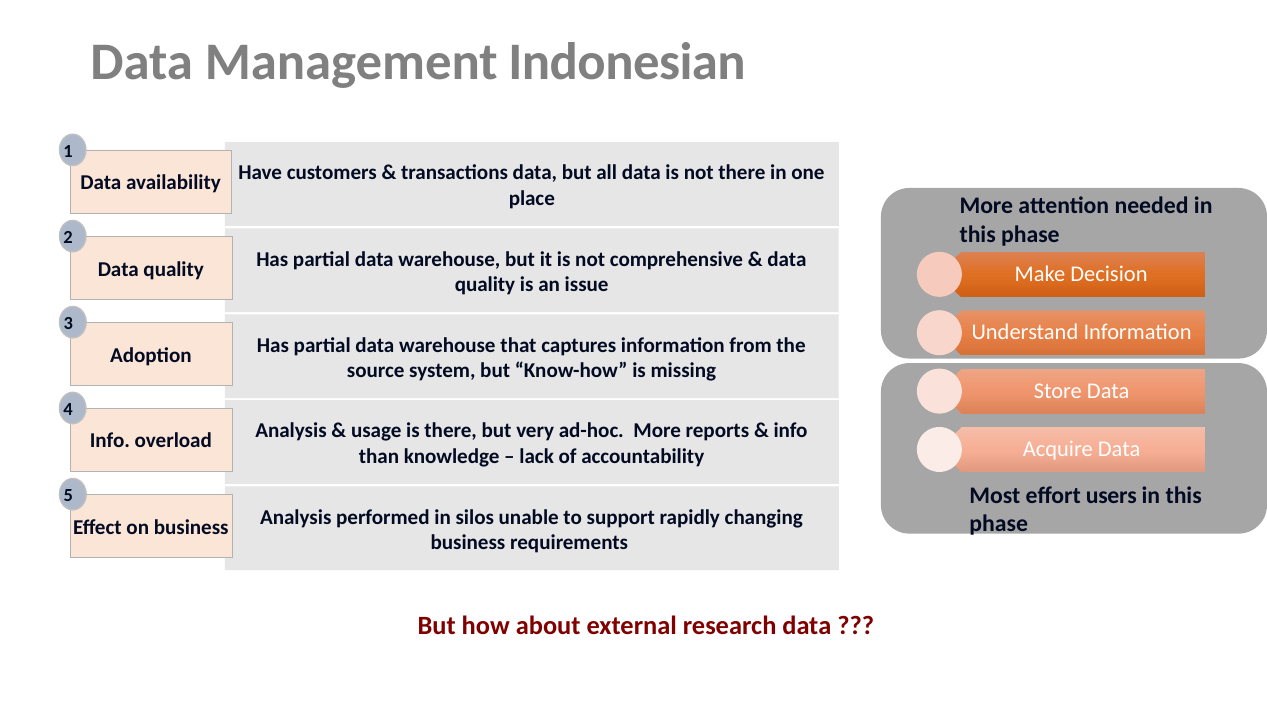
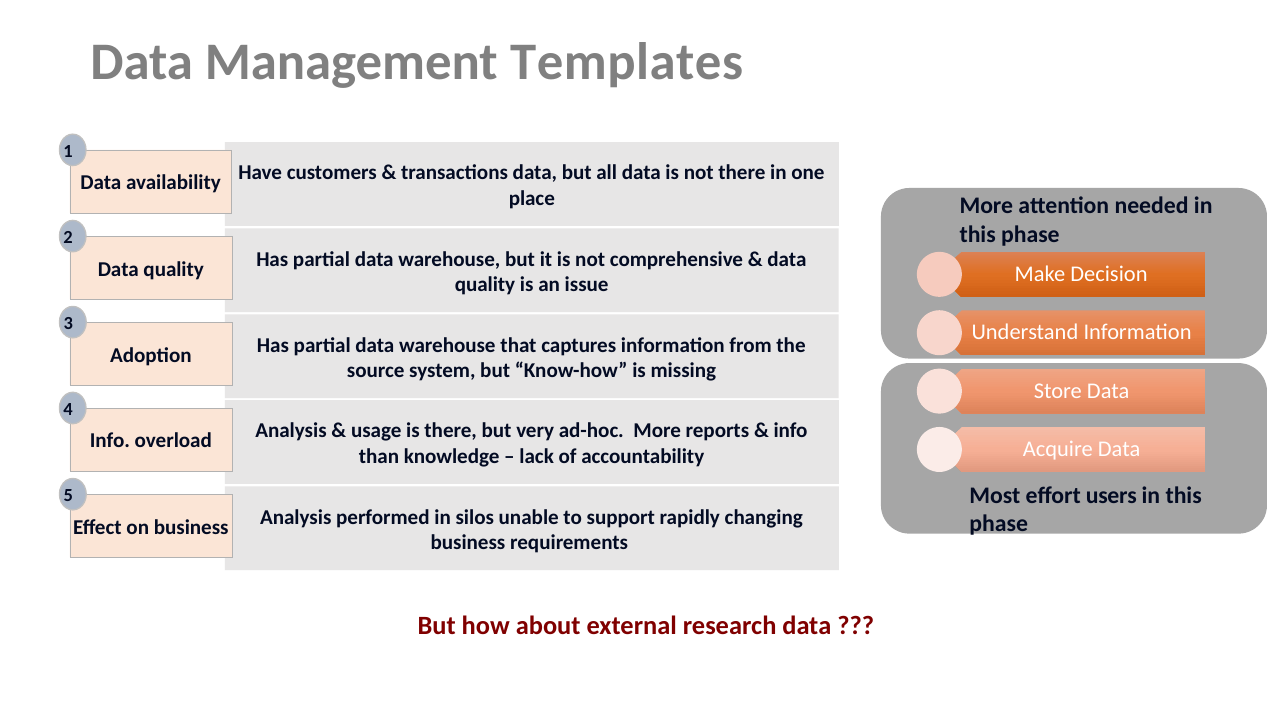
Indonesian: Indonesian -> Templates (627, 62)
